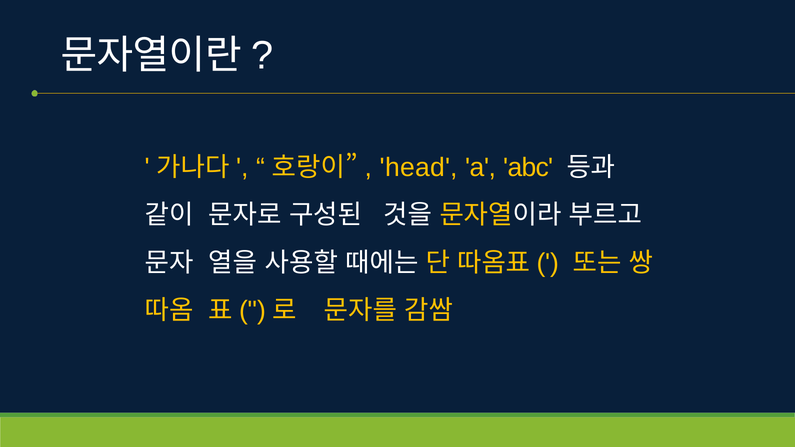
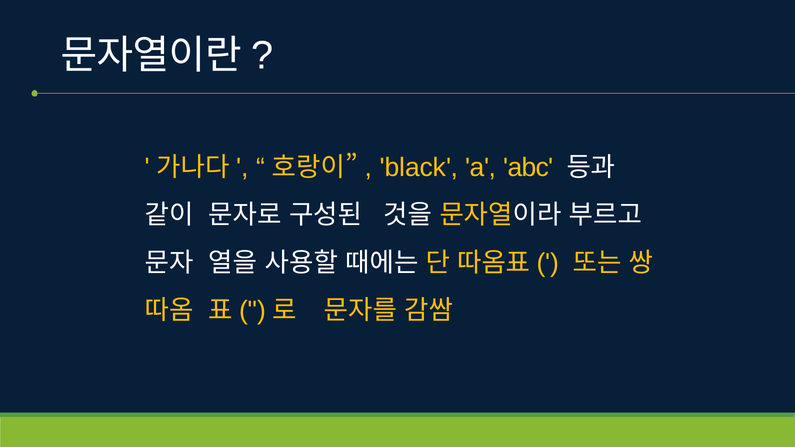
head: head -> black (419, 168)
